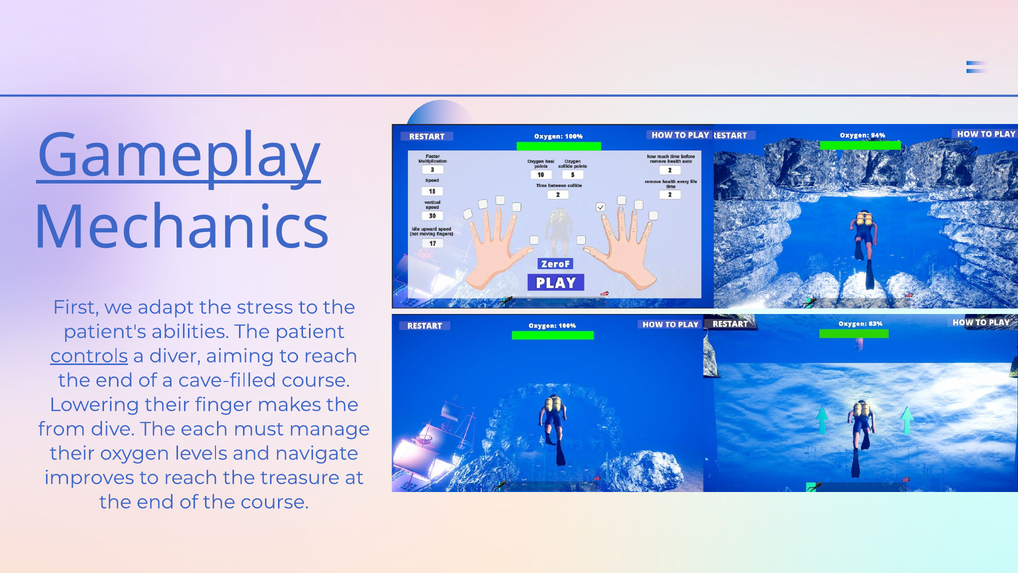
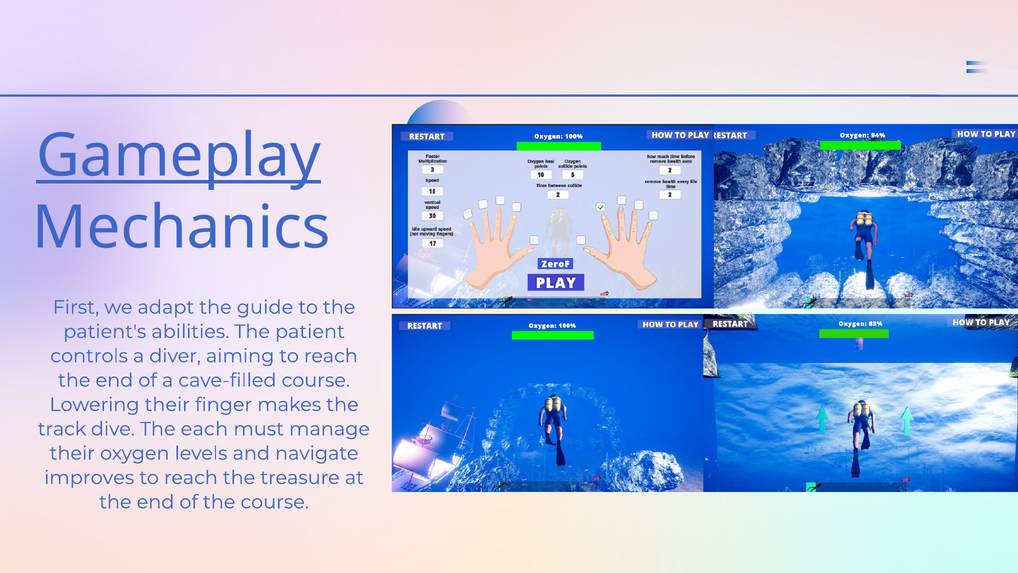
stress: stress -> guide (265, 307)
controls underline: present -> none (89, 356)
from: from -> track (62, 429)
